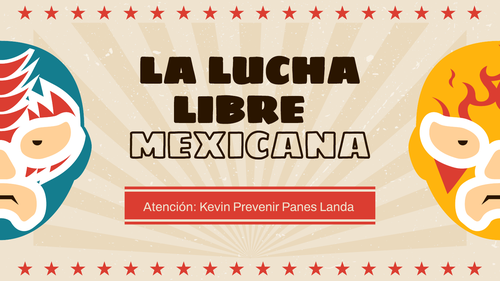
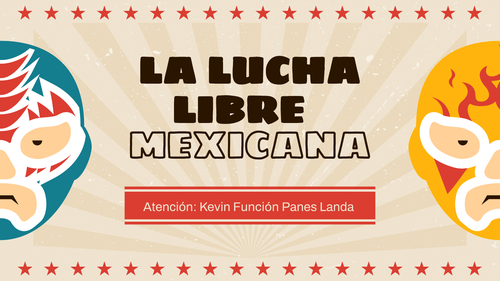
Prevenir: Prevenir -> Función (256, 207)
